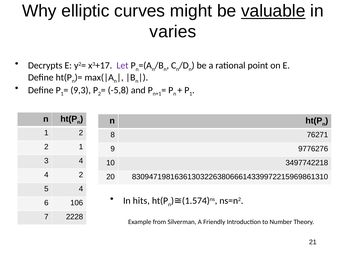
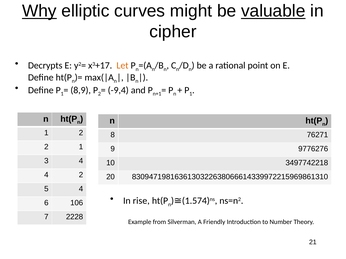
Why underline: none -> present (39, 11)
varies: varies -> cipher (173, 32)
Let colour: purple -> orange (122, 66)
9,3: 9,3 -> 8,9 (81, 90)
-5,8: -5,8 -> -9,4 (118, 90)
hits: hits -> rise (141, 201)
